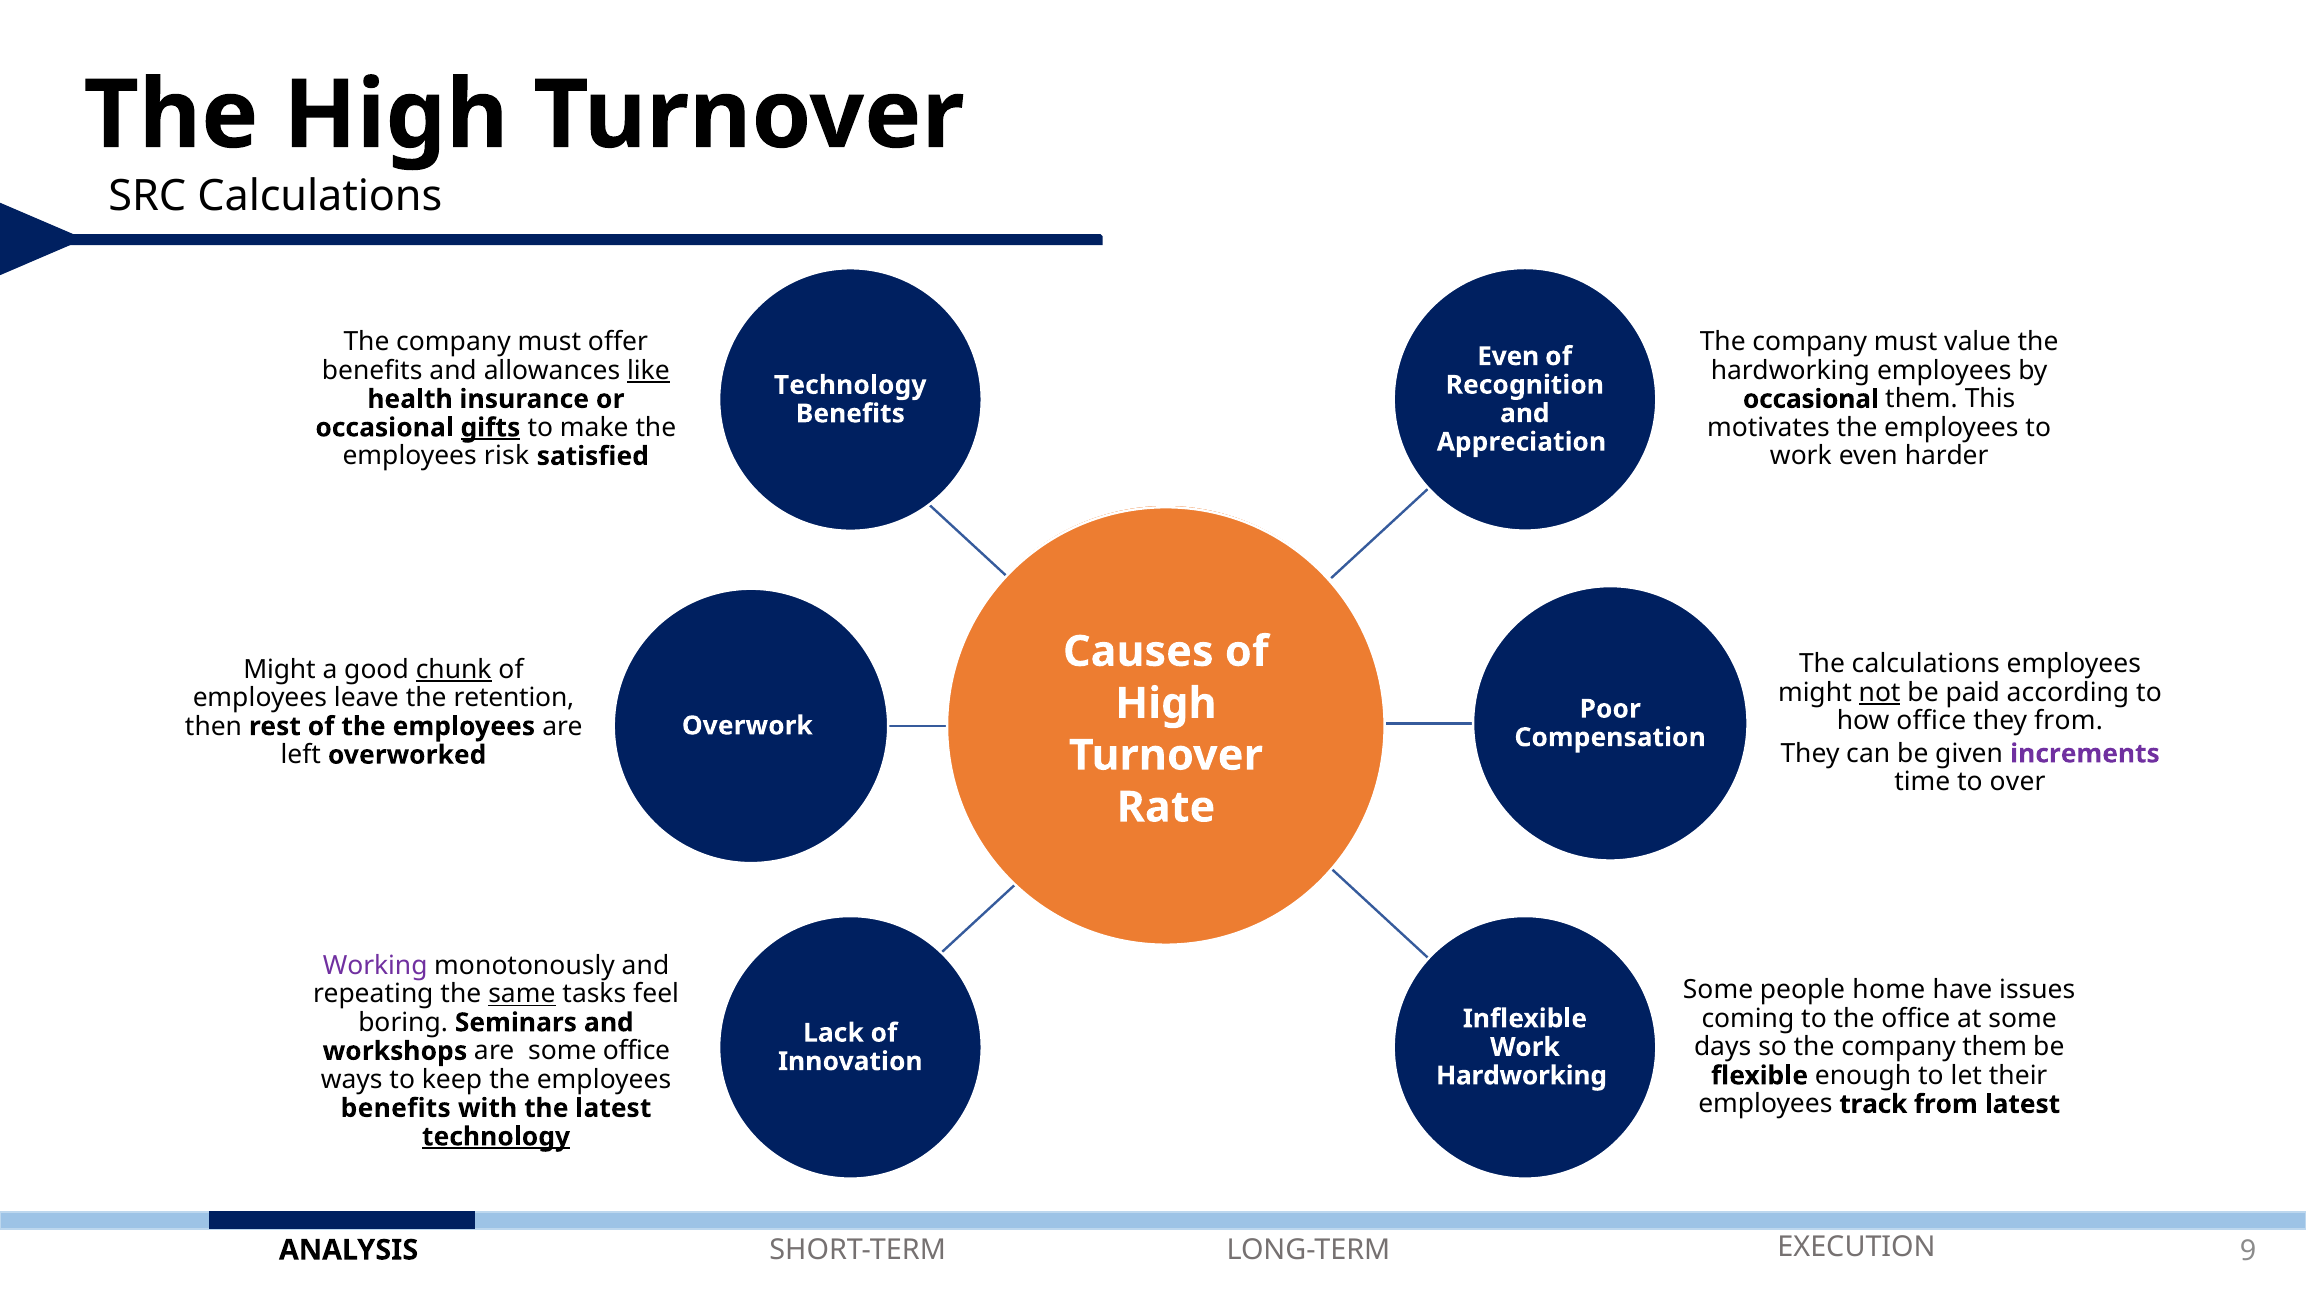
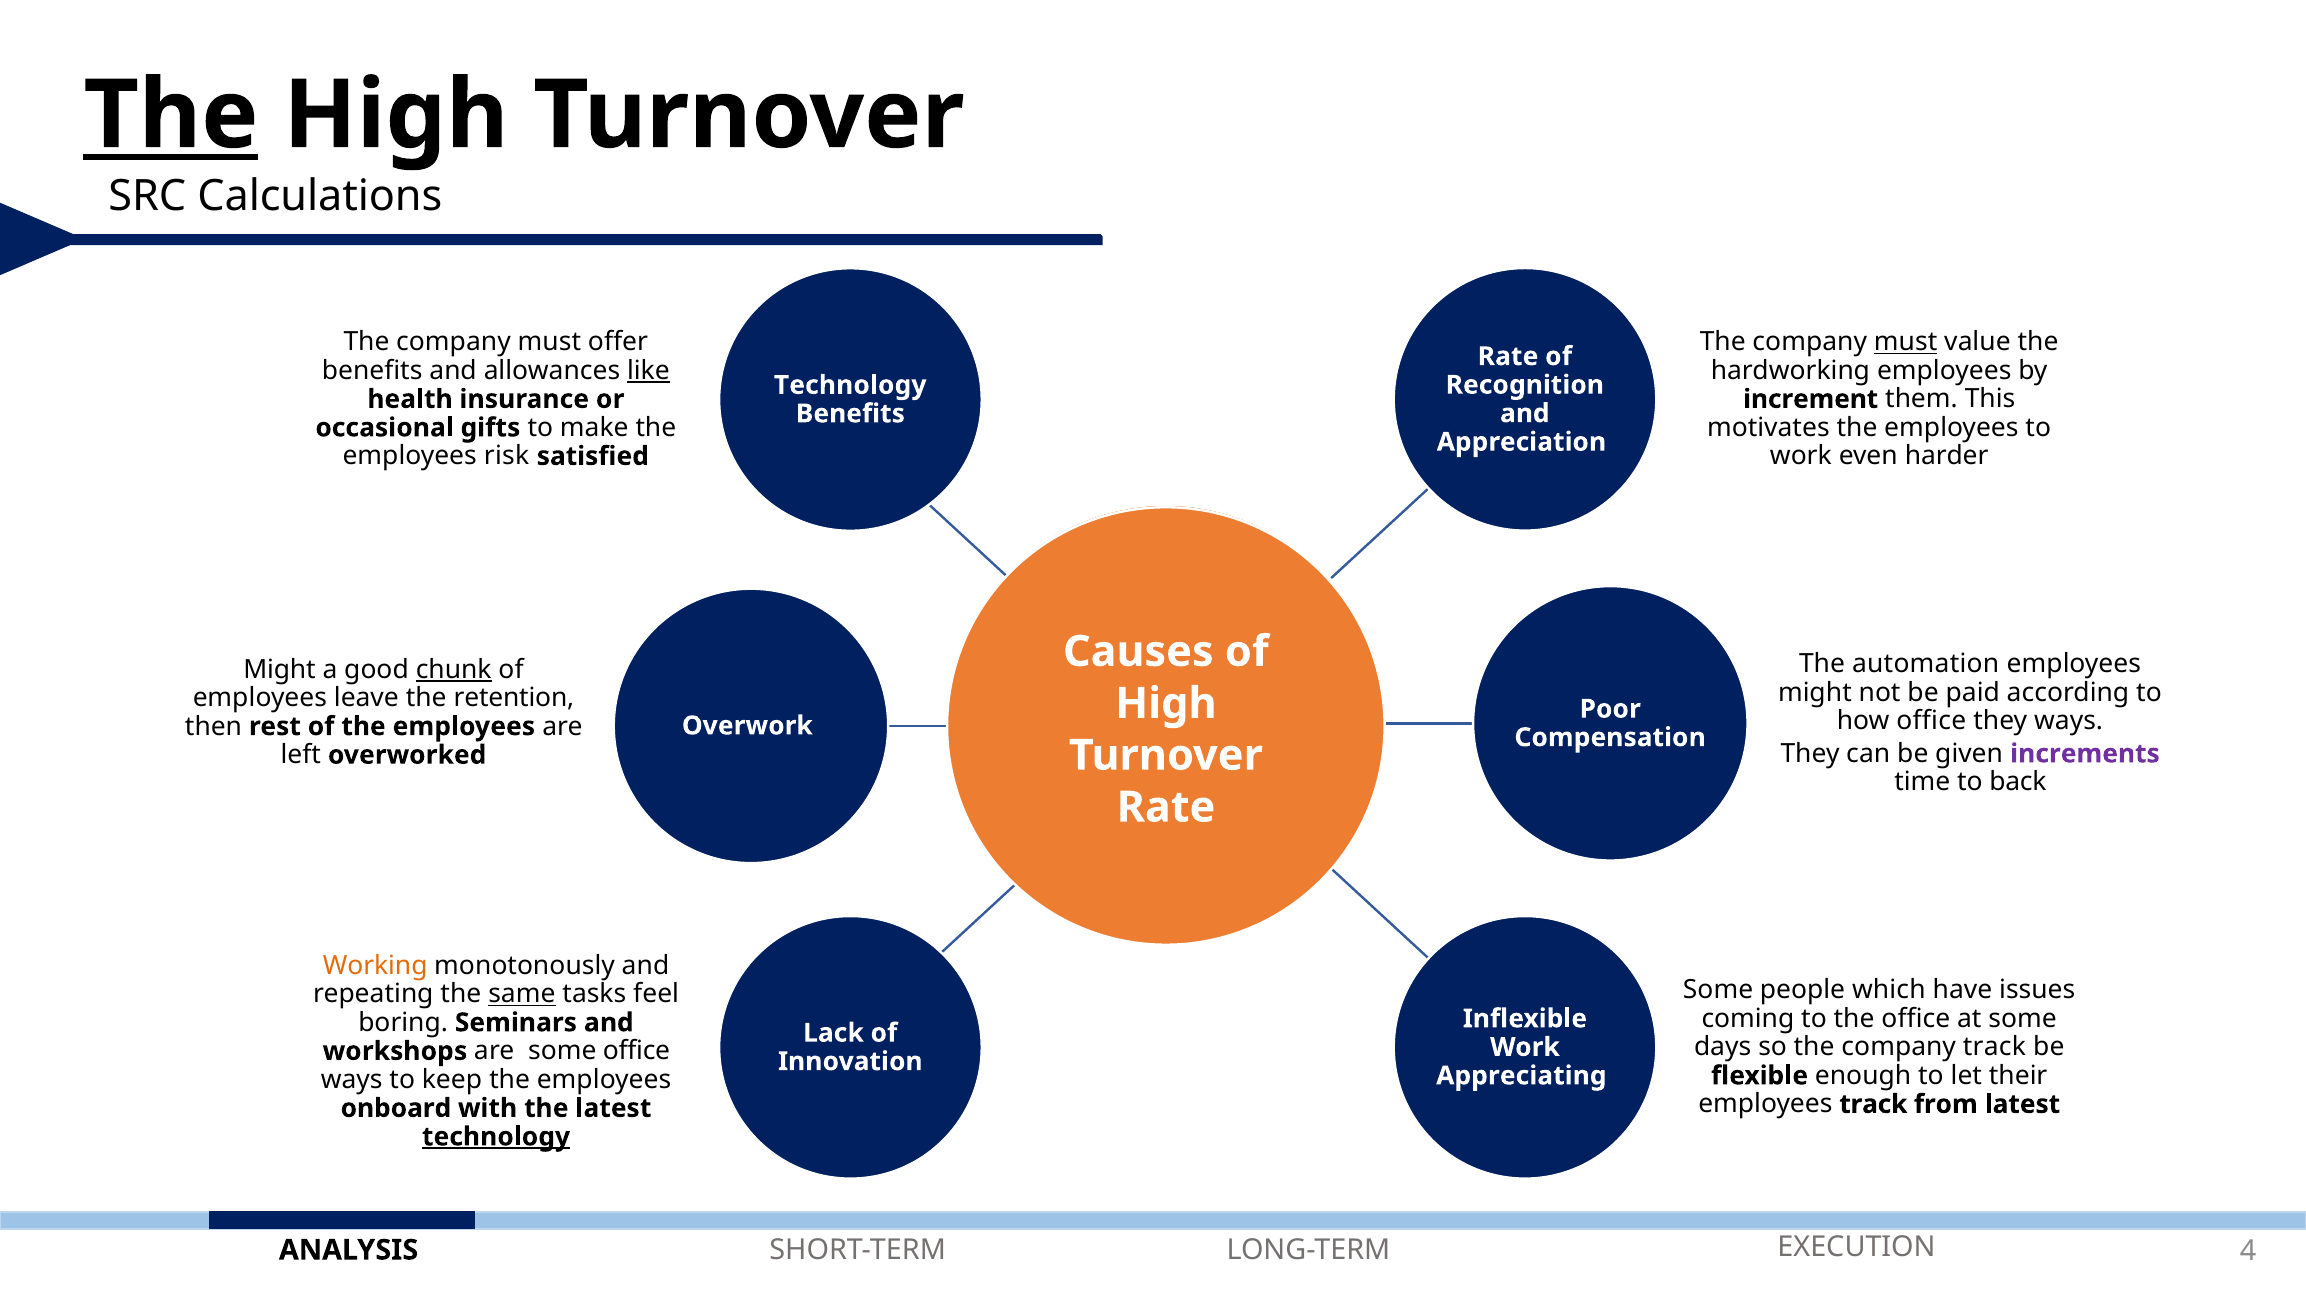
The underline: none -> present (171, 116)
must underline: none -> present (1906, 342)
Even: Even -> Rate (1508, 356)
occasional: occasional -> increment (1811, 399)
gifts underline: present -> none (490, 428)
The calculations: calculations -> automation (1926, 664)
not underline: present -> none (1880, 693)
they from: from -> ways (2069, 721)
over: over -> back (2018, 782)
Working colour: purple -> orange (375, 966)
home: home -> which (1889, 990)
company them: them -> track (1994, 1047)
Hardworking: Hardworking -> Appreciating (1521, 1076)
benefits: benefits -> onboard (396, 1108)
9: 9 -> 4 (2248, 1252)
